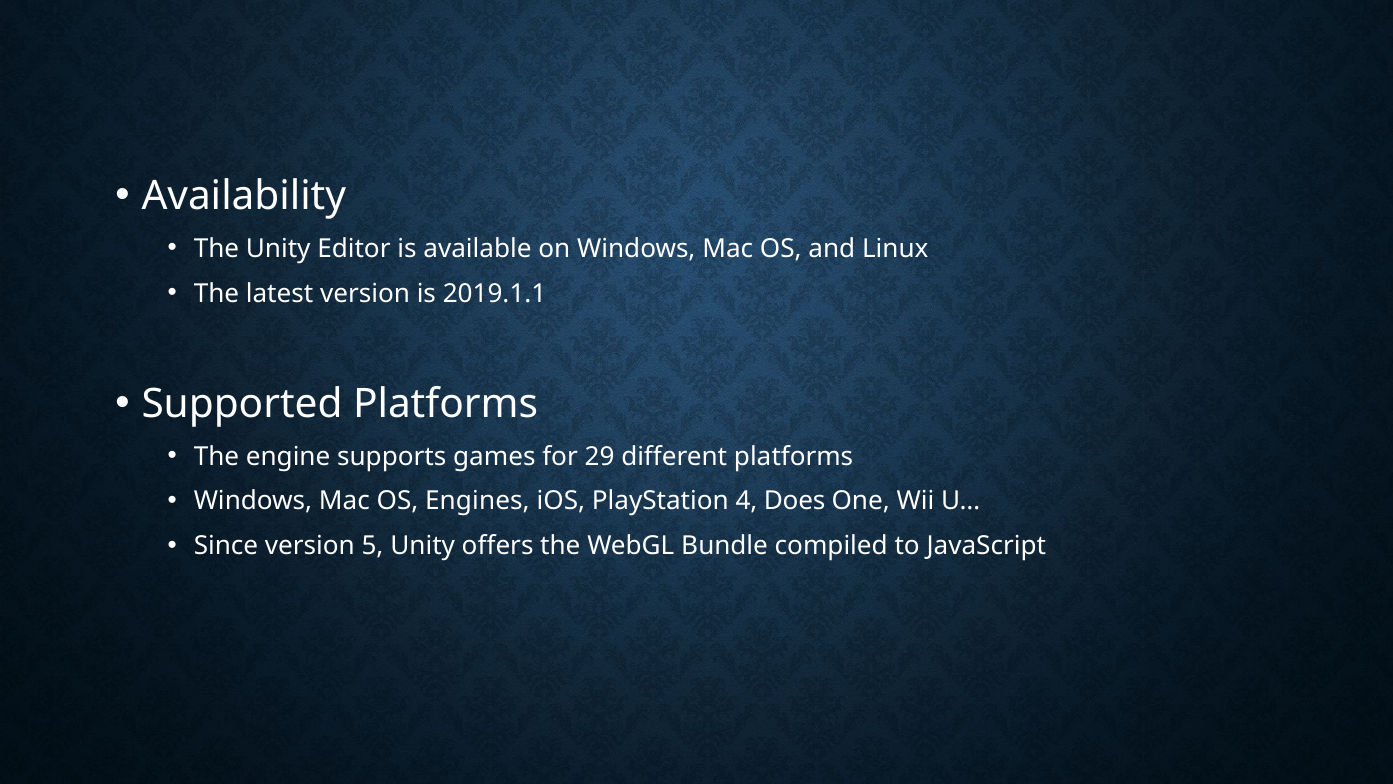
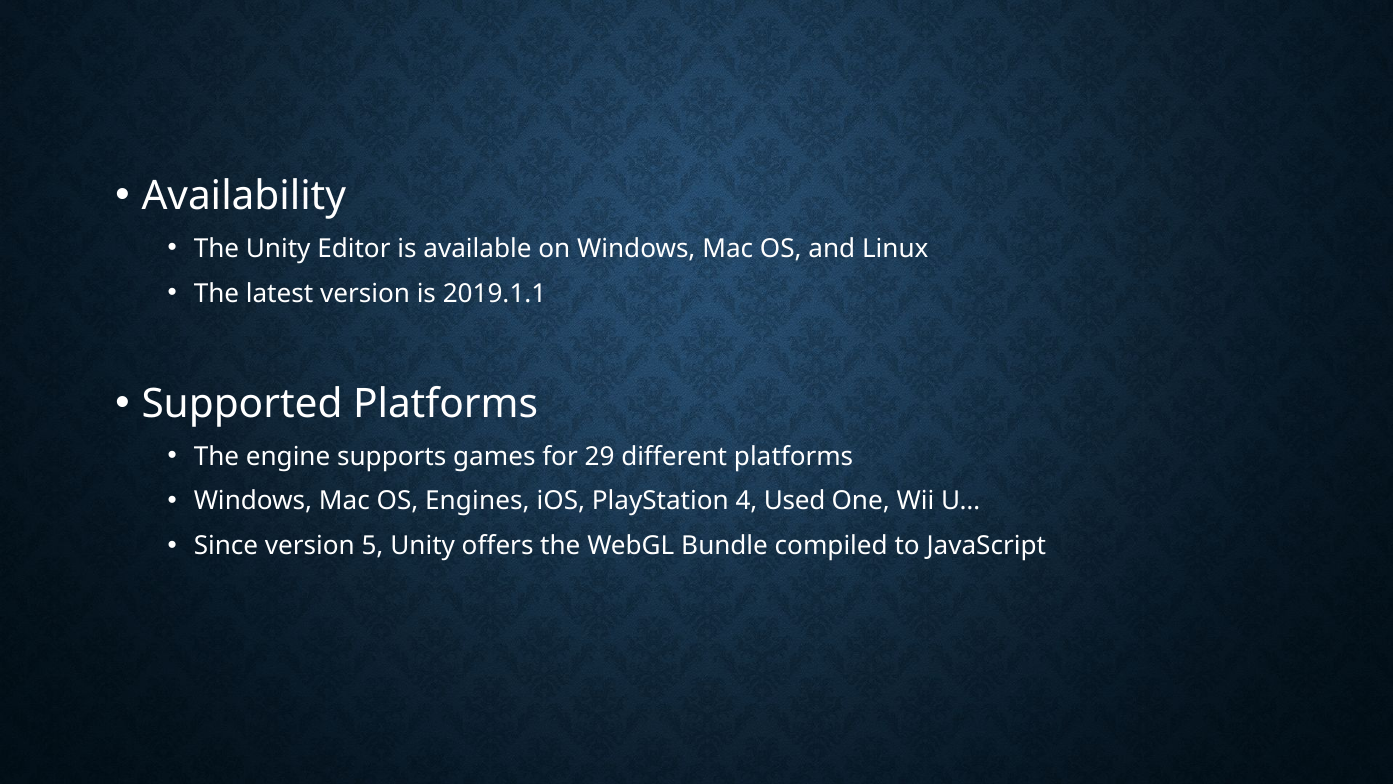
Does: Does -> Used (795, 501)
